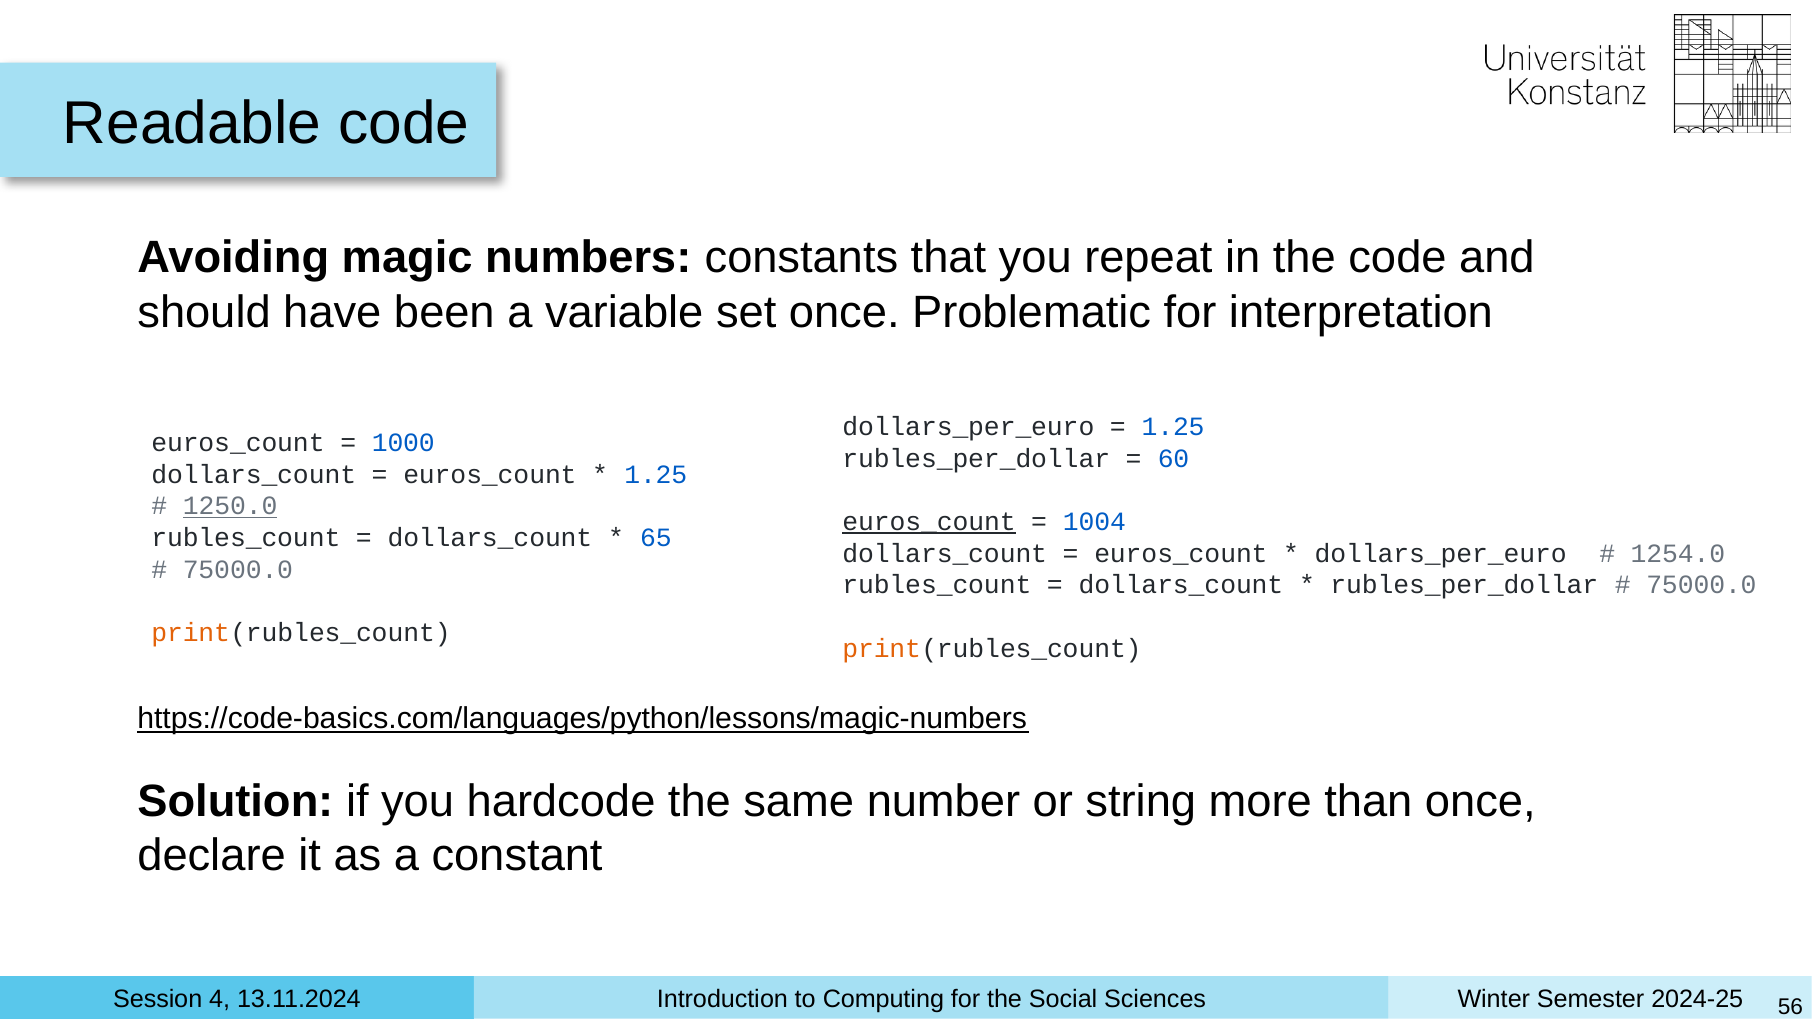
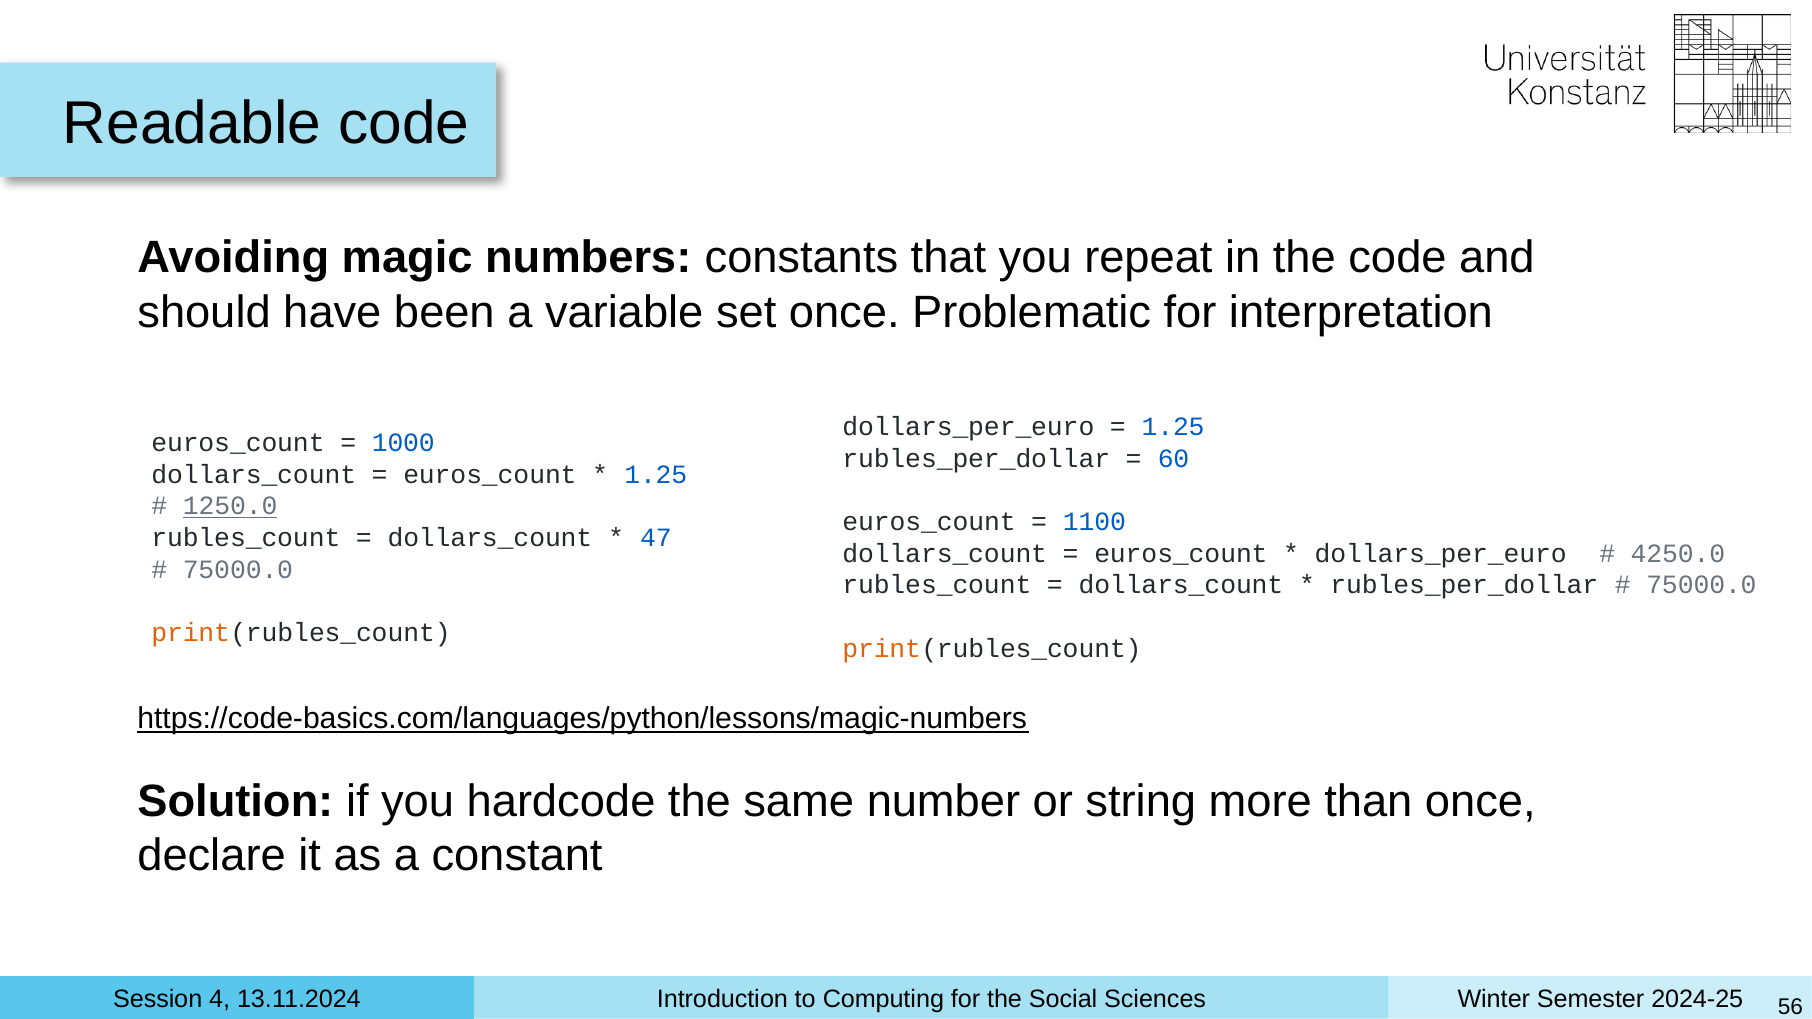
euros_count underline: present -> none (929, 522)
1004: 1004 -> 1100 (1094, 522)
65: 65 -> 47 (656, 538)
1254.0: 1254.0 -> 4250.0 (1678, 554)
